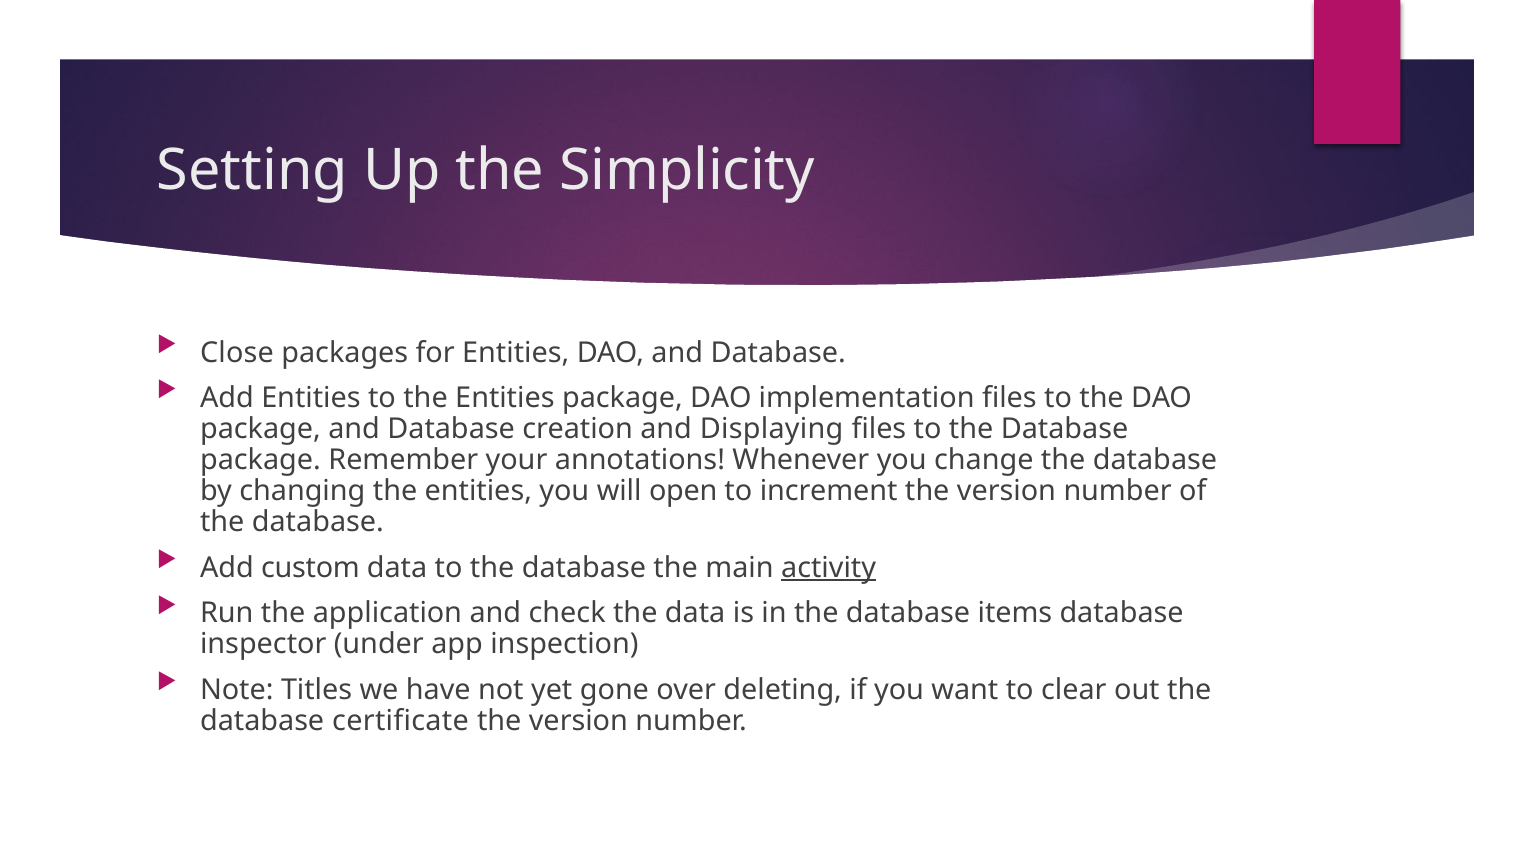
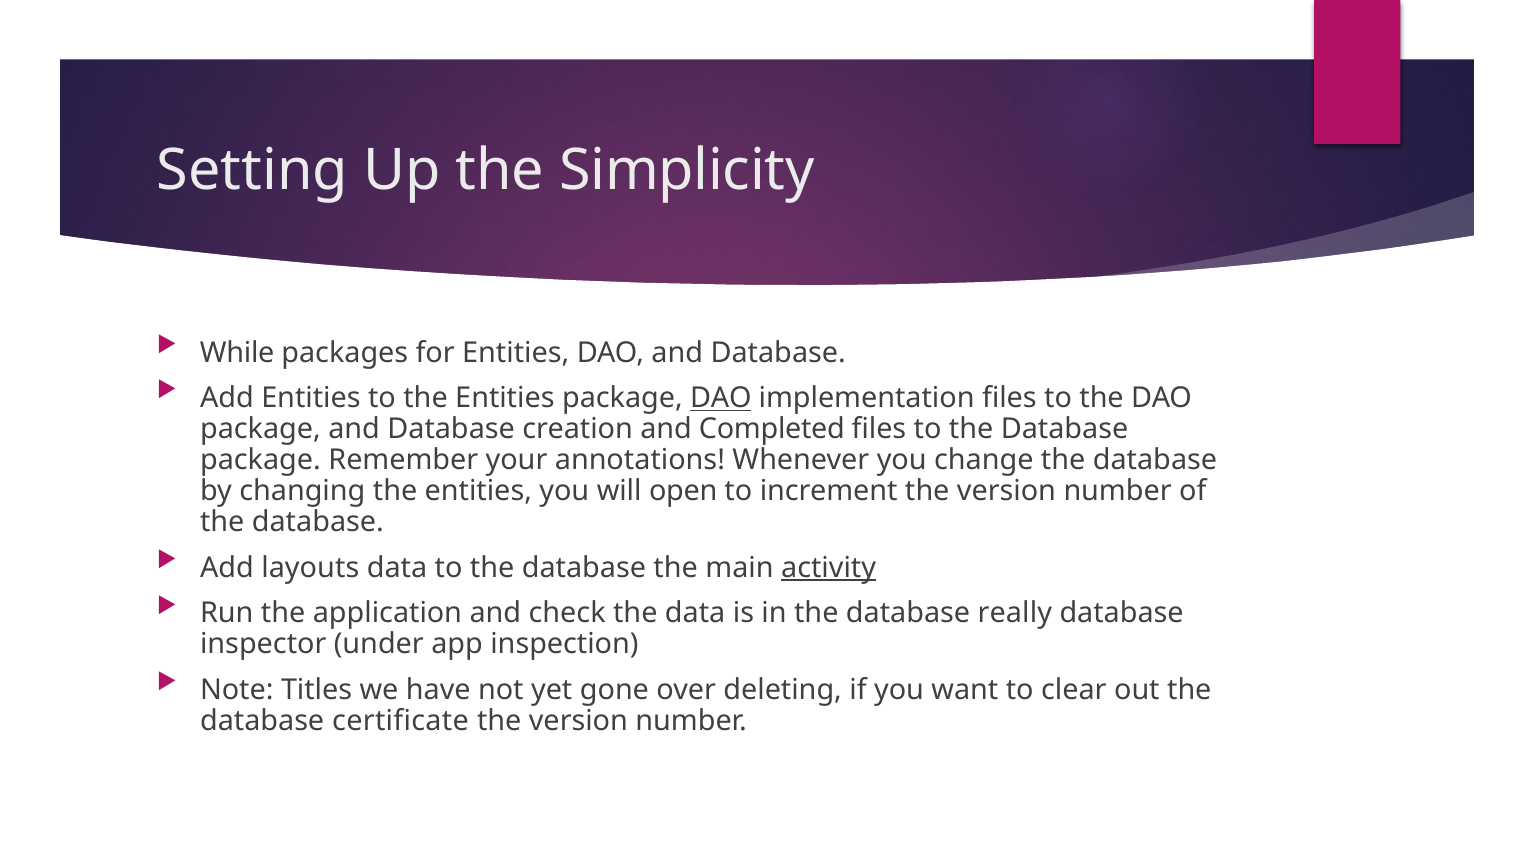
Close: Close -> While (237, 353)
DAO underline: none -> present (721, 398)
Displaying: Displaying -> Completed (772, 429)
custom: custom -> layouts (310, 568)
items: items -> really (1015, 614)
